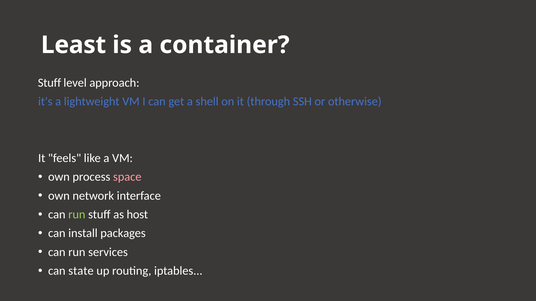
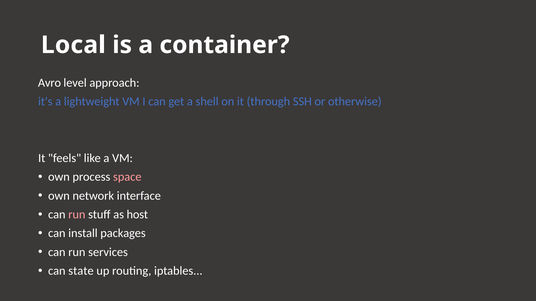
Least: Least -> Local (73, 45)
Stuff: Stuff -> Avro (49, 83)
run colour: light green -> pink (77, 215)
